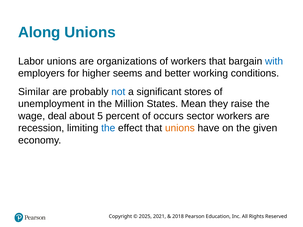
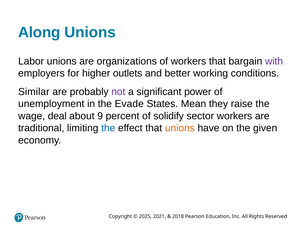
with colour: blue -> purple (274, 61)
seems: seems -> outlets (128, 73)
not colour: blue -> purple (118, 92)
stores: stores -> power (198, 92)
Million: Million -> Evade (129, 104)
5: 5 -> 9 (100, 116)
occurs: occurs -> solidify (169, 116)
recession: recession -> traditional (41, 128)
